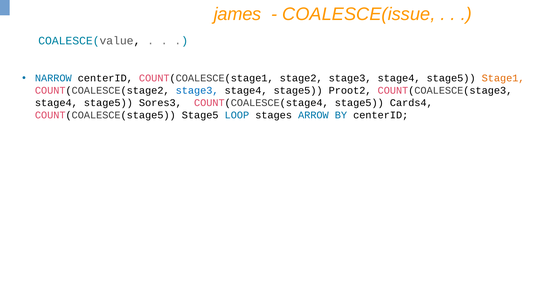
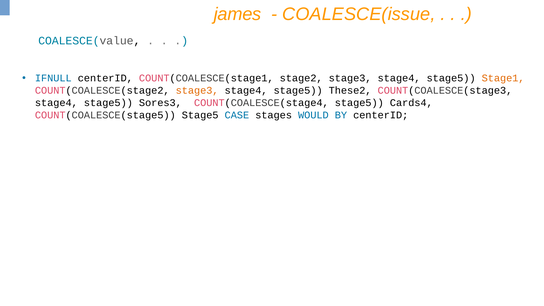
NARROW: NARROW -> IFNULL (53, 78)
stage3 colour: blue -> orange (197, 91)
Proot2: Proot2 -> These2 (350, 91)
LOOP: LOOP -> CASE (237, 115)
ARROW: ARROW -> WOULD (313, 115)
